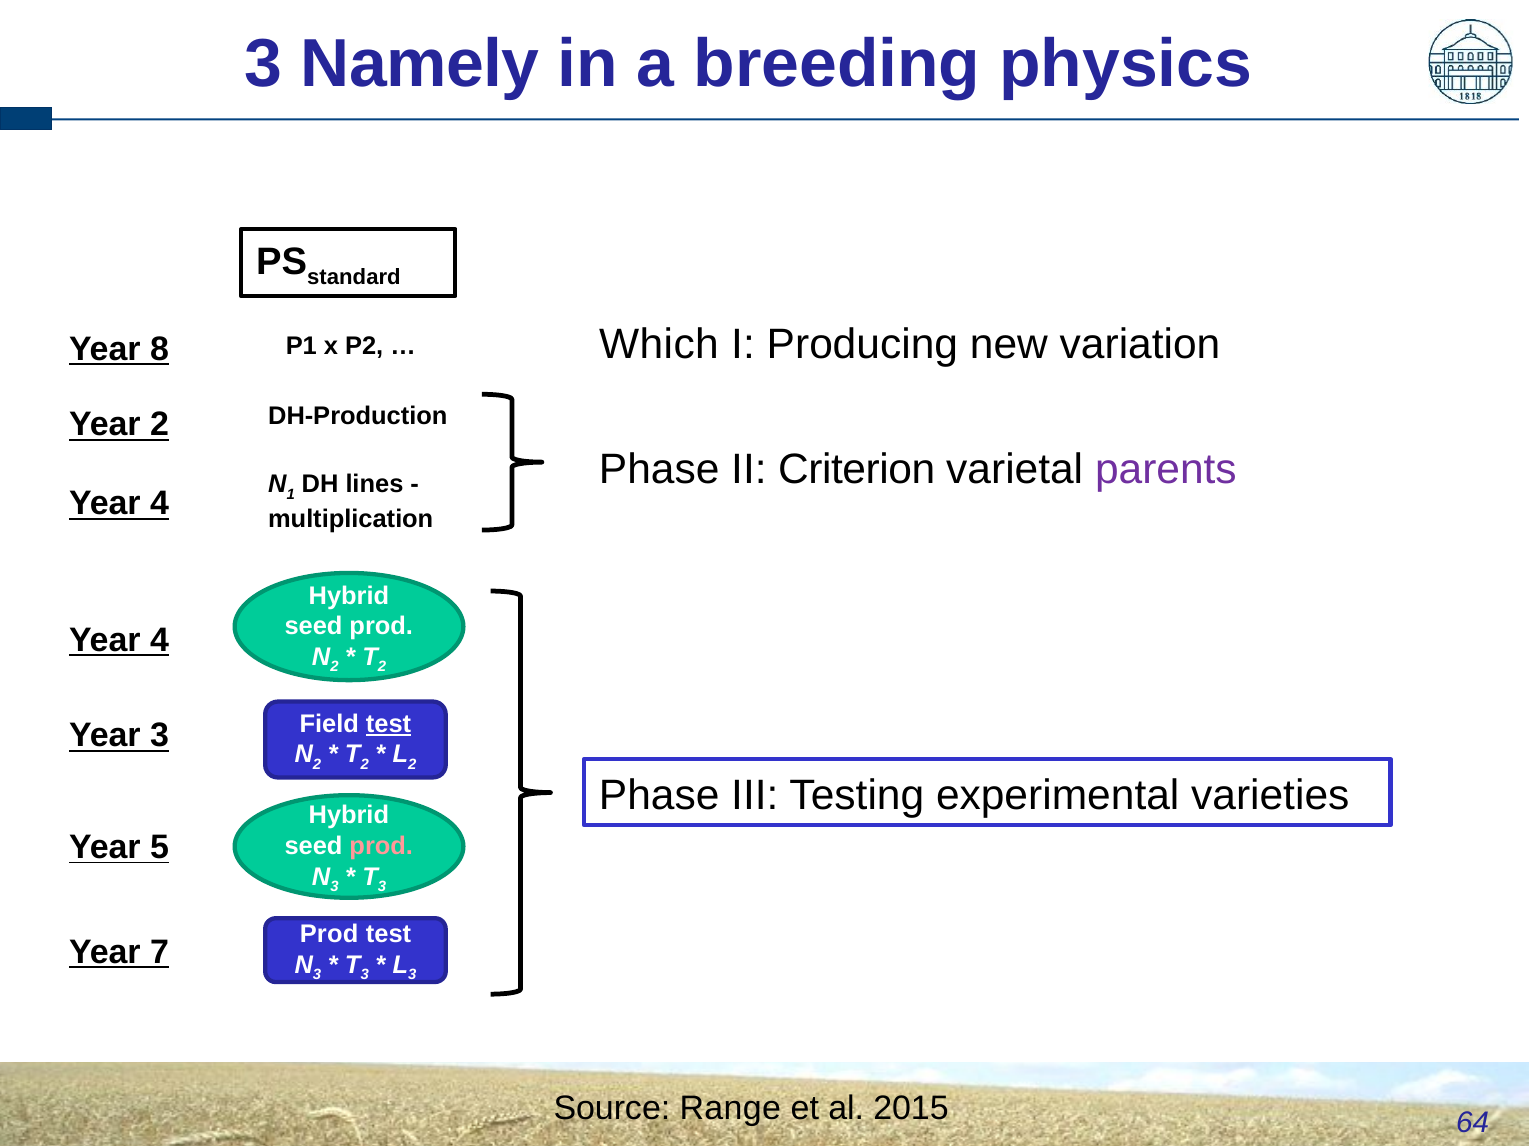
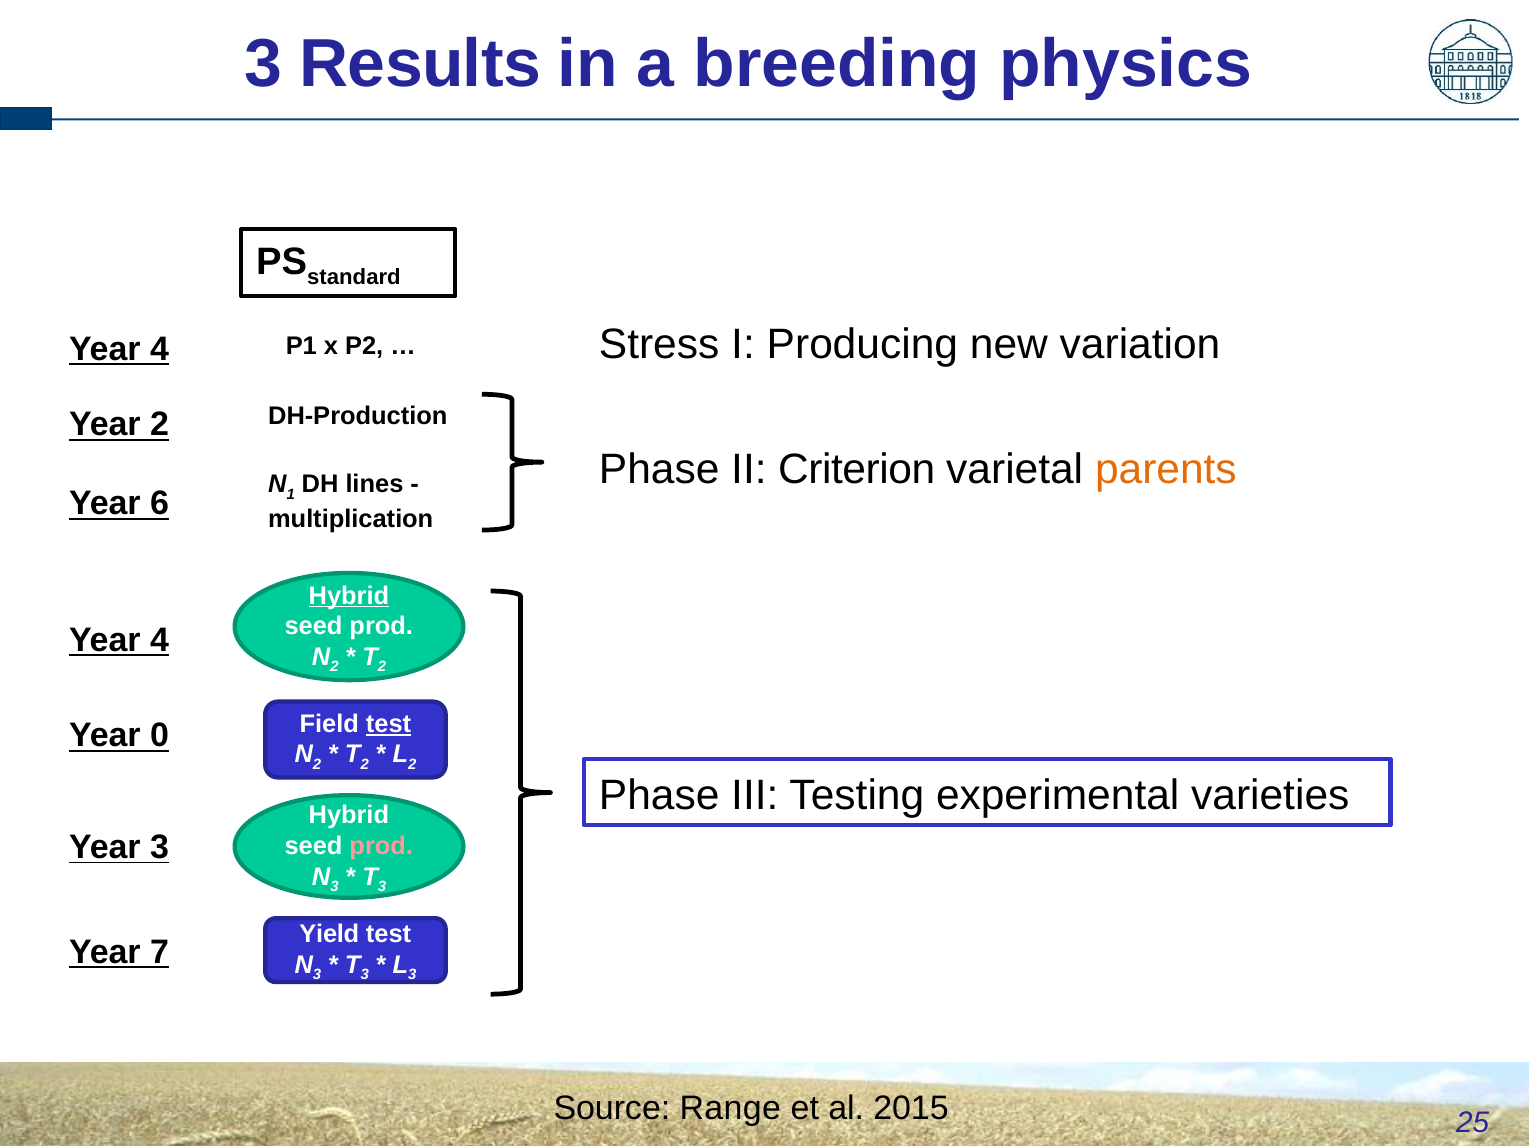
Namely: Namely -> Results (420, 64)
Which: Which -> Stress (659, 345)
8: 8 -> 4 (160, 349)
parents colour: purple -> orange (1166, 470)
4: 4 -> 6 (160, 504)
Hybrid underline: none -> present (349, 596)
Year 3: 3 -> 0 (160, 736)
Year 5: 5 -> 3 (160, 848)
Prod: Prod -> Yield (329, 935)
64: 64 -> 25 (1473, 1123)
